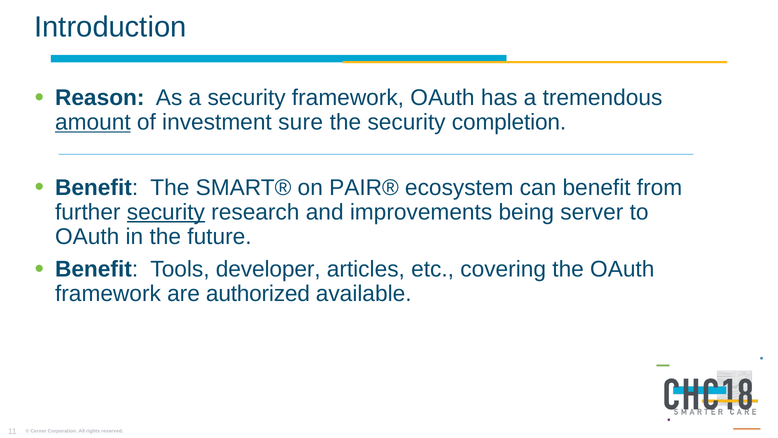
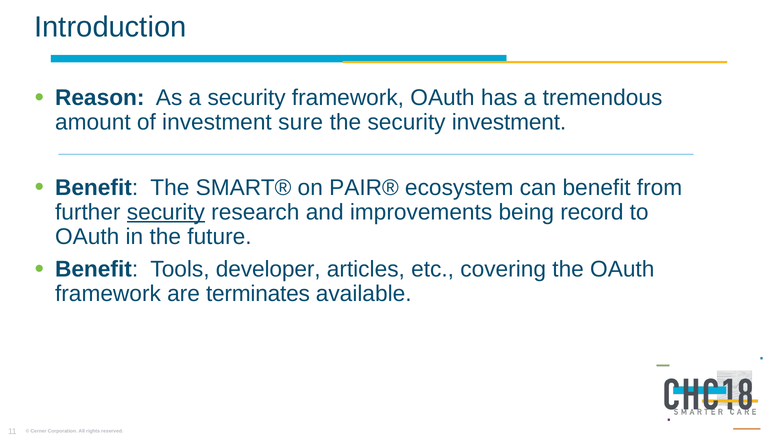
amount underline: present -> none (93, 122)
security completion: completion -> investment (509, 122)
server: server -> record (592, 212)
authorized: authorized -> terminates (258, 294)
